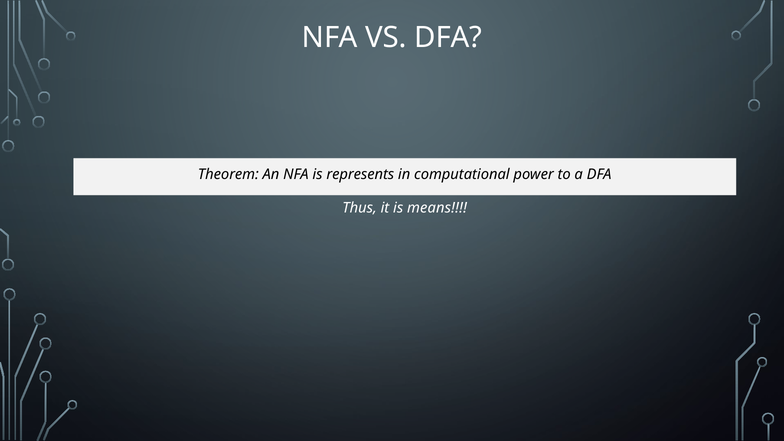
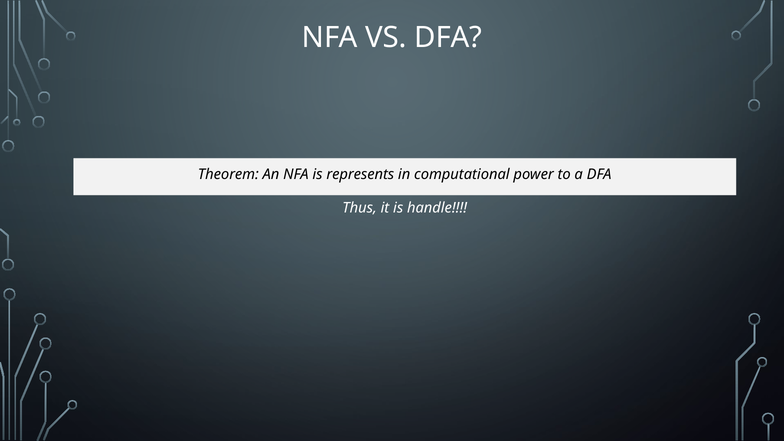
means: means -> handle (437, 208)
